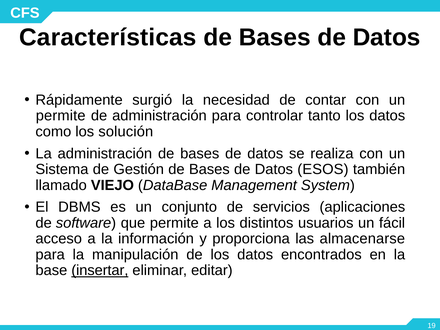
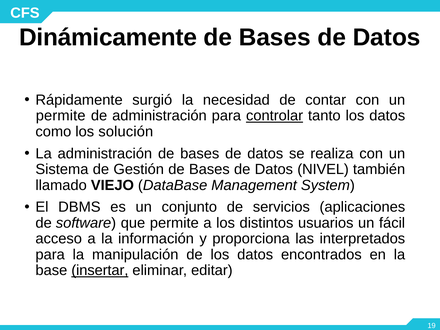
Características: Características -> Dinámicamente (108, 37)
controlar underline: none -> present (275, 116)
ESOS: ESOS -> NIVEL (323, 169)
almacenarse: almacenarse -> interpretados (362, 239)
